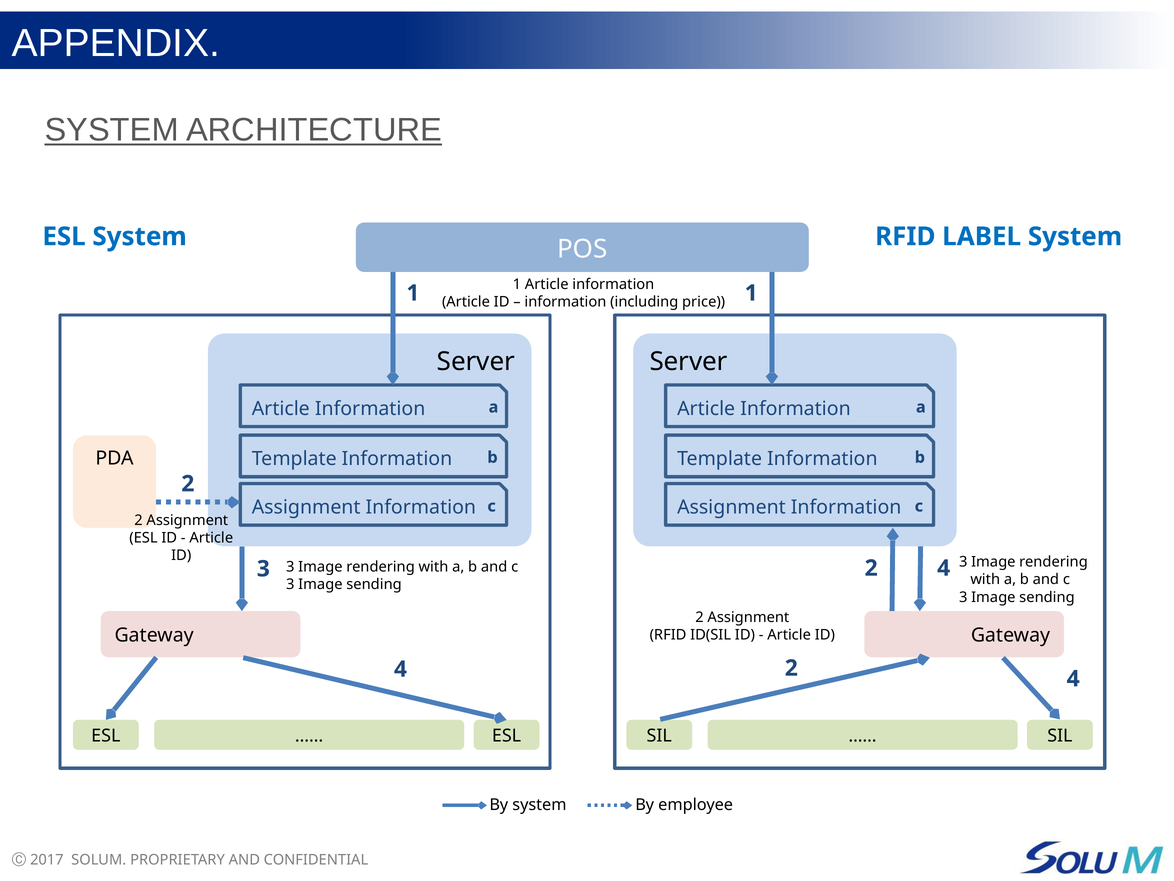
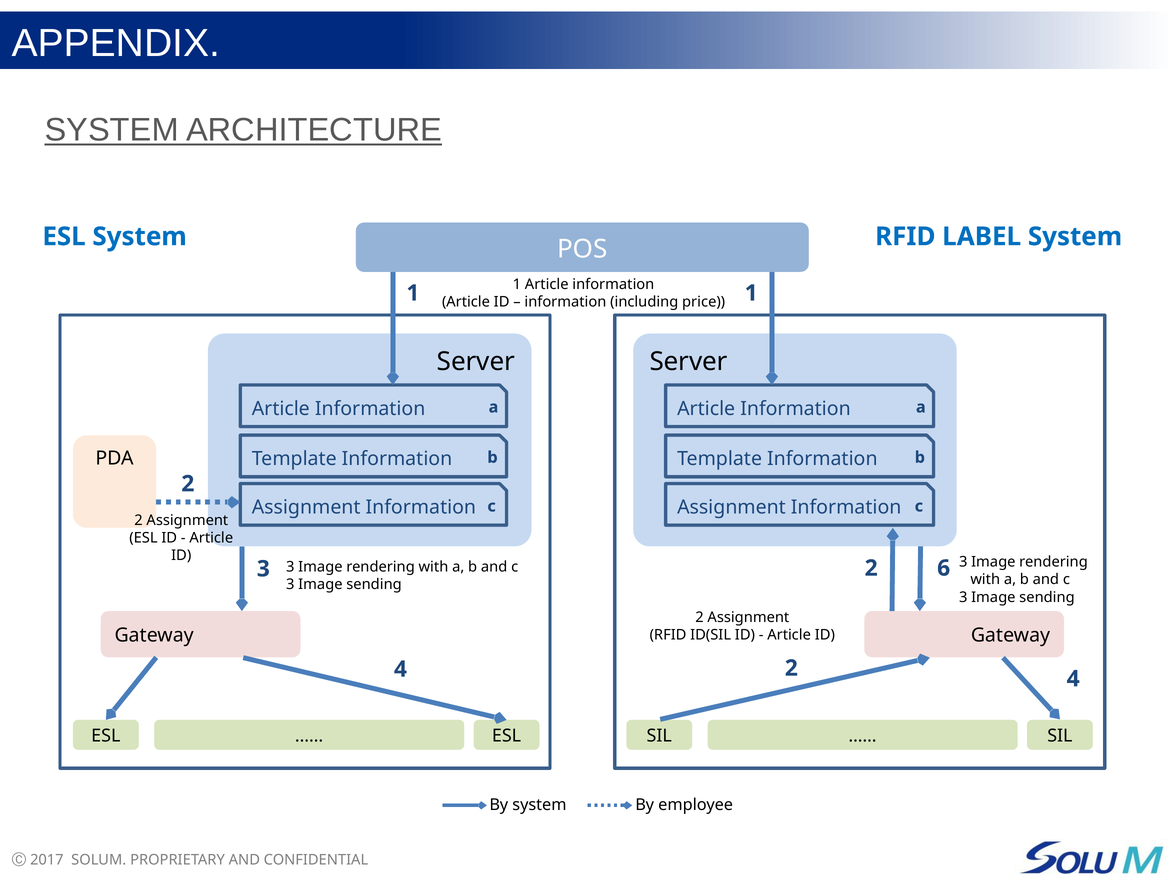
2 4: 4 -> 6 (944, 568)
